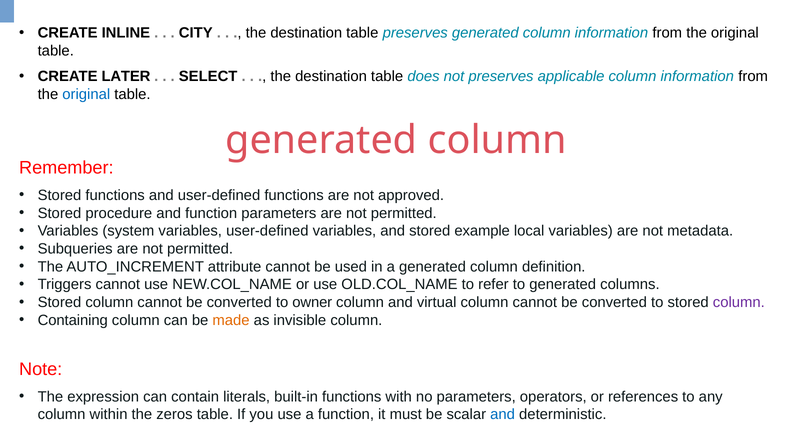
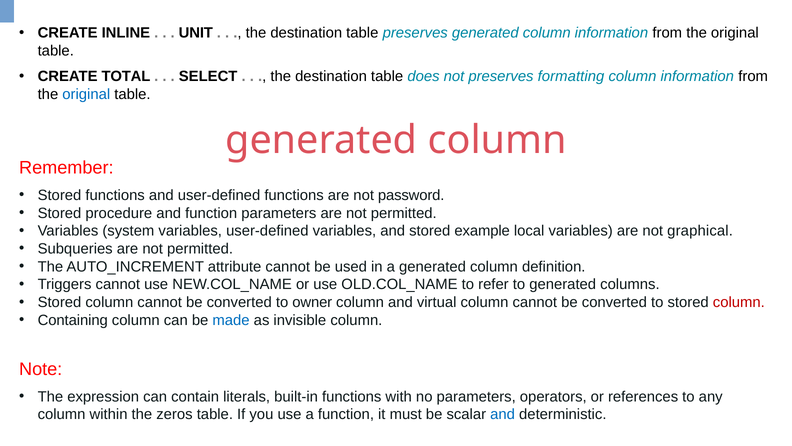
CITY: CITY -> UNIT (196, 33)
LATER: LATER -> TOTAL (126, 76)
applicable: applicable -> formatting (571, 76)
approved: approved -> password (411, 195)
metadata: metadata -> graphical (700, 231)
column colour: purple -> red (739, 302)
made colour: orange -> blue (231, 320)
